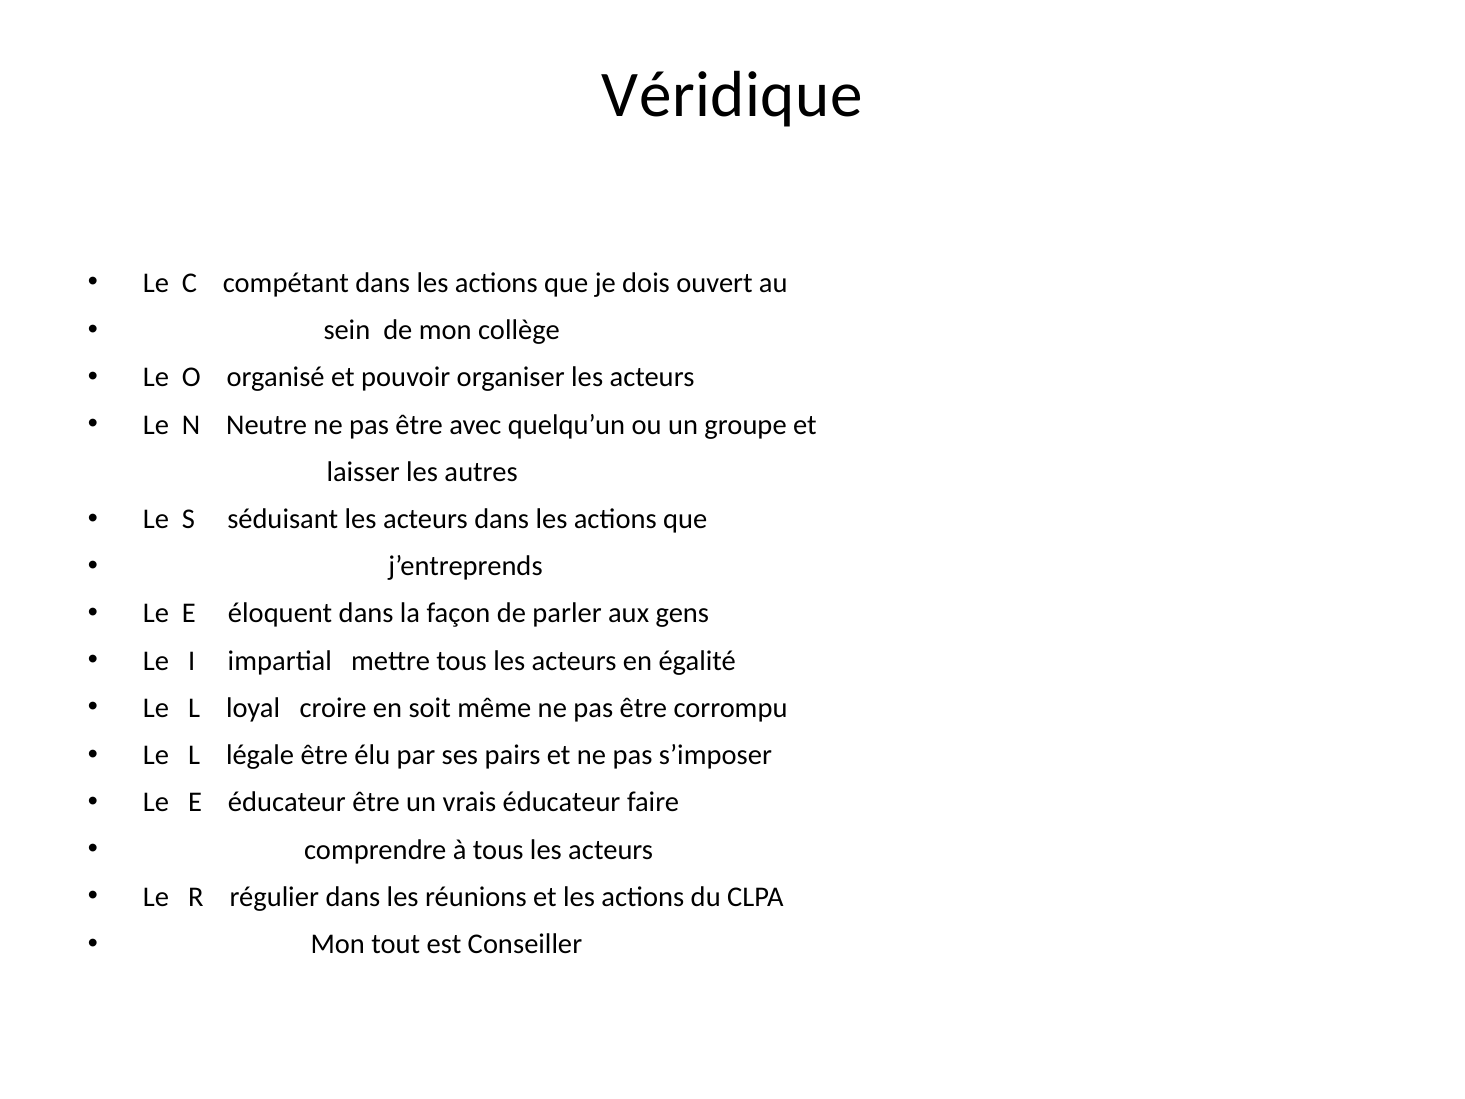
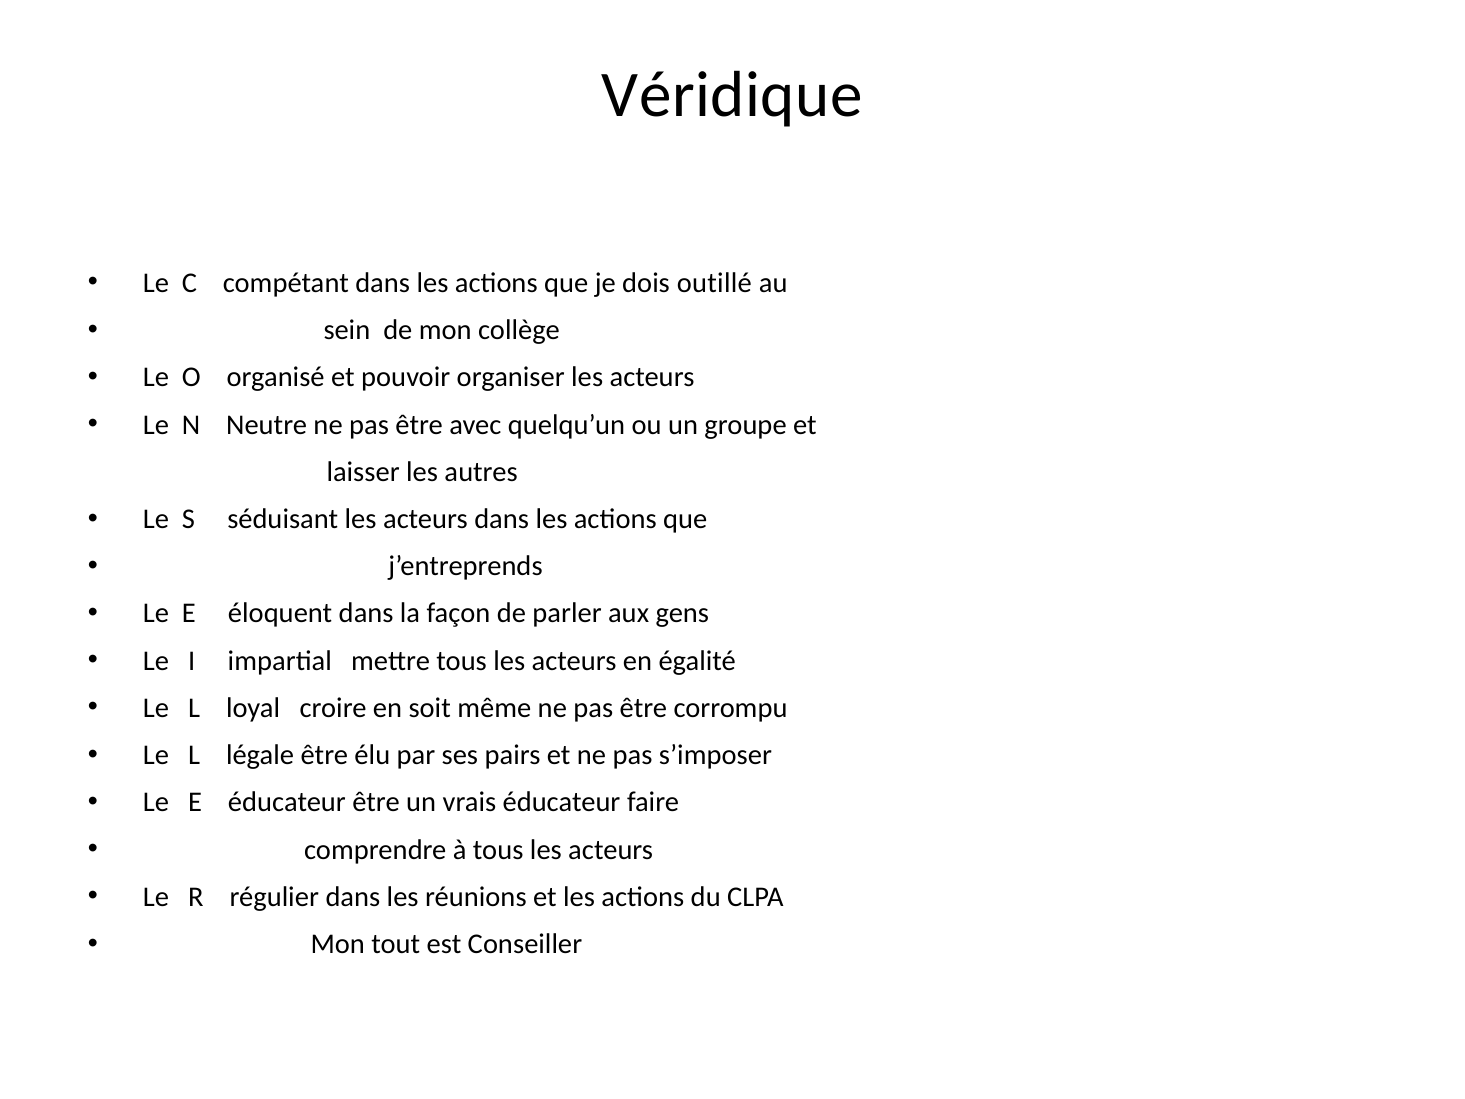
ouvert: ouvert -> outillé (714, 283)
